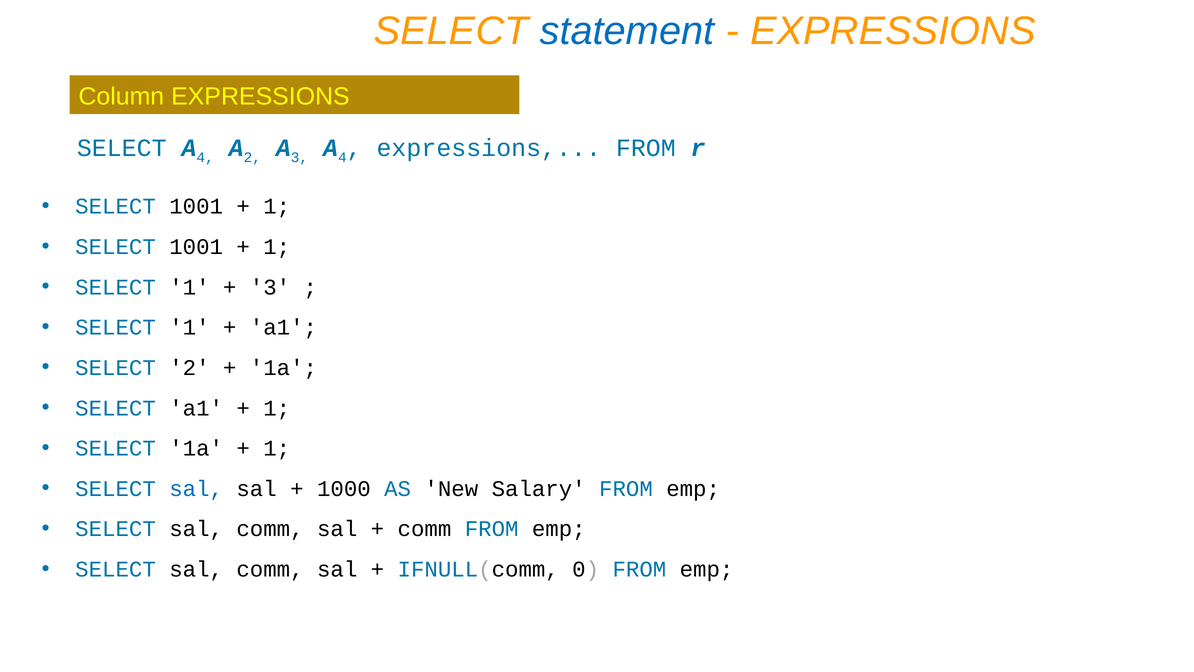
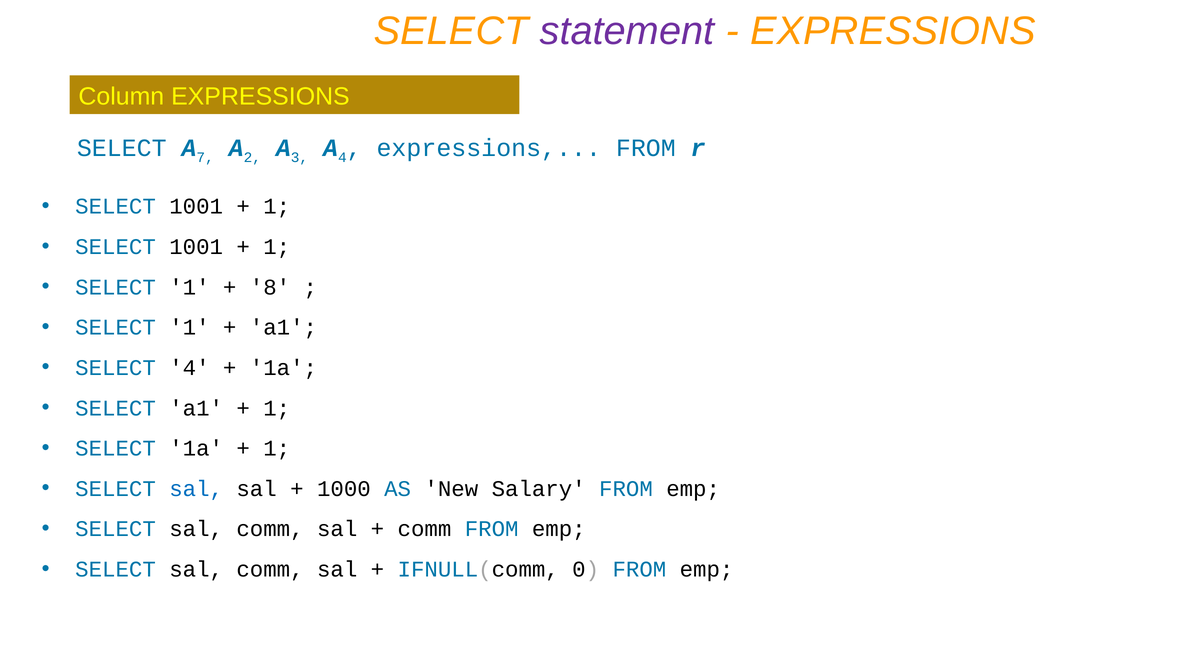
statement colour: blue -> purple (627, 31)
4: 4 -> 7 (205, 158)
3: 3 -> 8 (270, 287)
SELECT 2: 2 -> 4 (189, 368)
